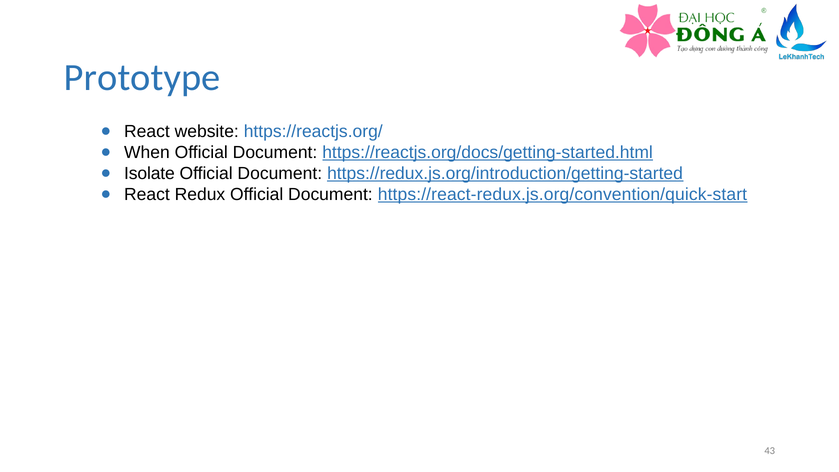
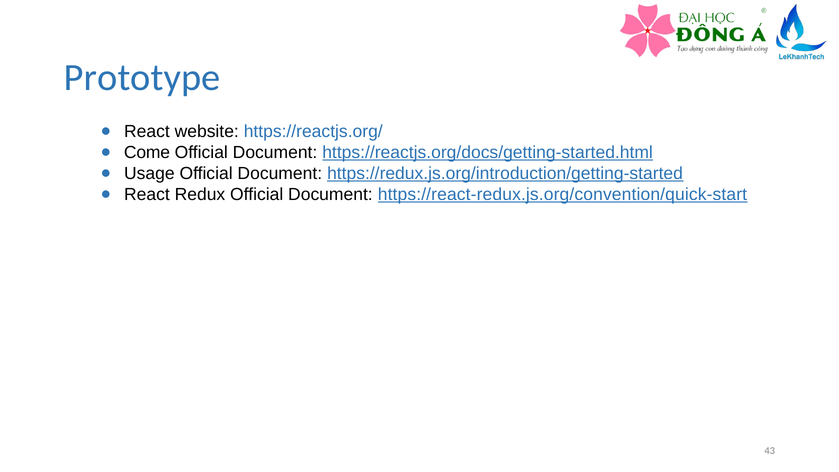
When: When -> Come (147, 152)
Isolate: Isolate -> Usage (149, 173)
